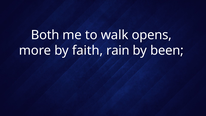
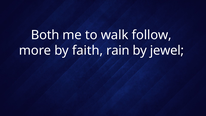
opens: opens -> follow (152, 35)
been: been -> jewel (167, 50)
